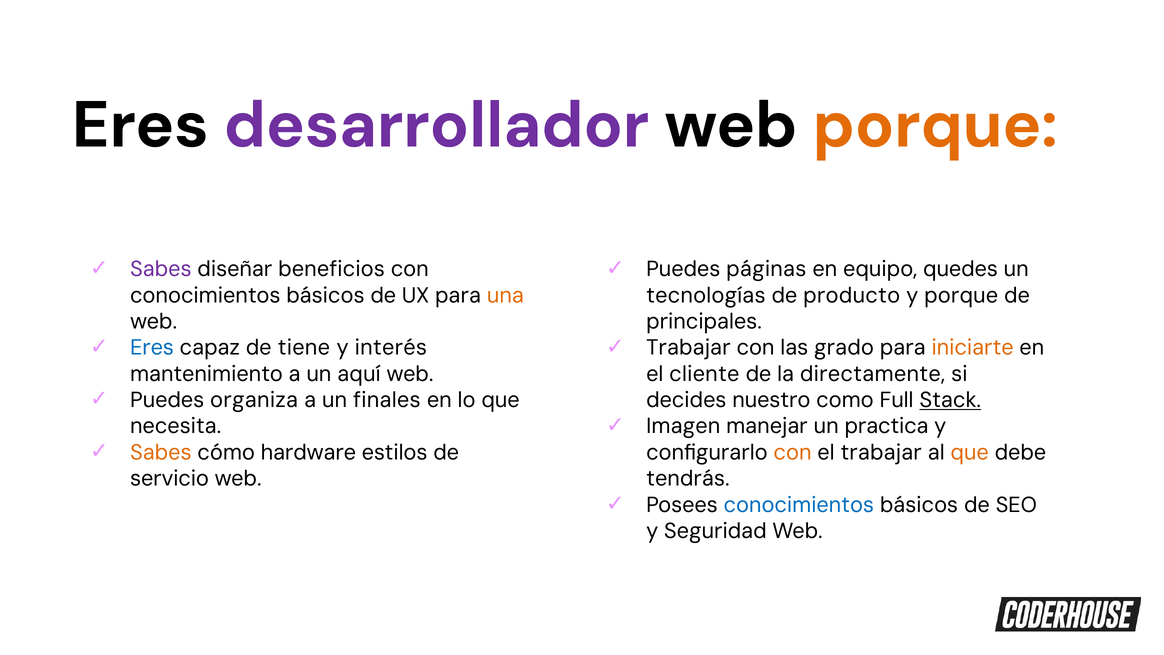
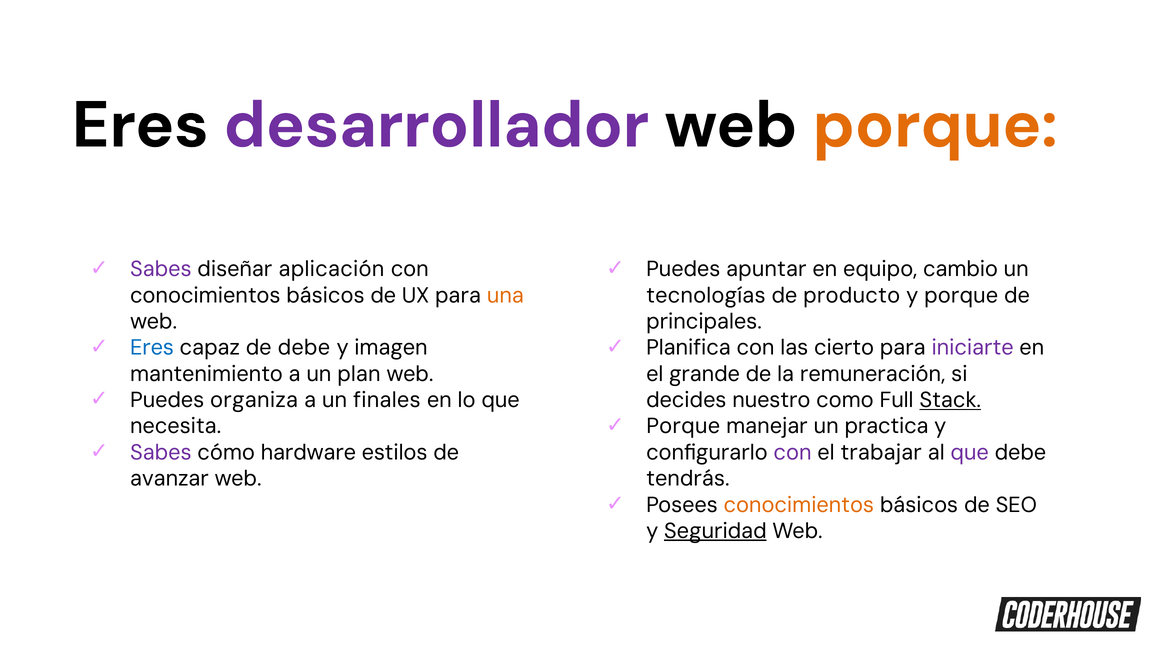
beneficios: beneficios -> aplicación (331, 269)
páginas: páginas -> apuntar (766, 269)
quedes: quedes -> cambio (961, 269)
de tiene: tiene -> debe (304, 348)
interés: interés -> imagen (391, 348)
Trabajar: Trabajar -> Planifica (688, 348)
grado: grado -> cierto (844, 348)
iniciarte colour: orange -> purple (973, 348)
aquí: aquí -> plan (359, 374)
cliente: cliente -> grande (705, 374)
directamente: directamente -> remuneración (873, 374)
Imagen: Imagen -> Porque (683, 426)
Sabes colour: orange -> purple (161, 452)
con colour: orange -> purple (793, 452)
que colour: orange -> purple (970, 452)
servicio: servicio -> avanzar (169, 478)
conocimientos colour: blue -> orange (799, 505)
Seguridad underline: none -> present (715, 531)
